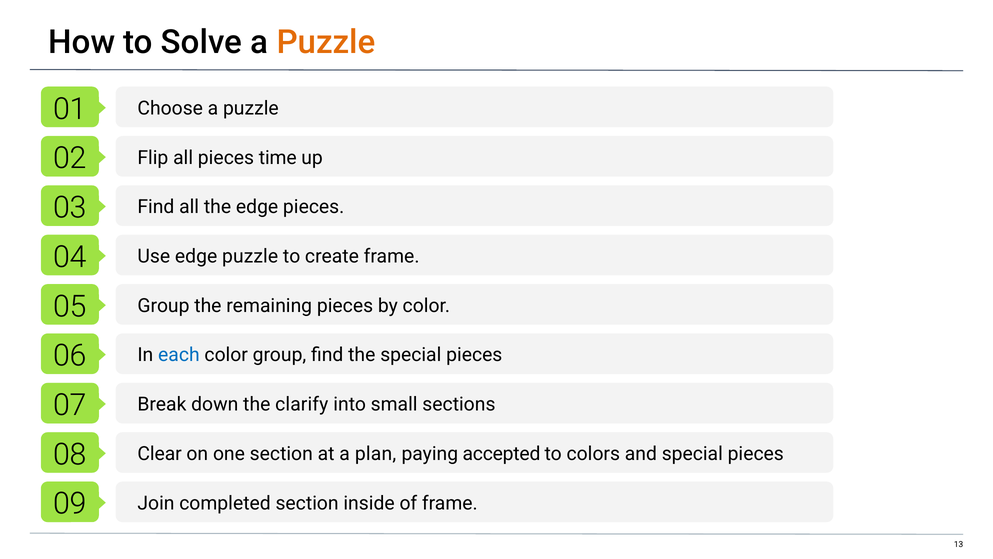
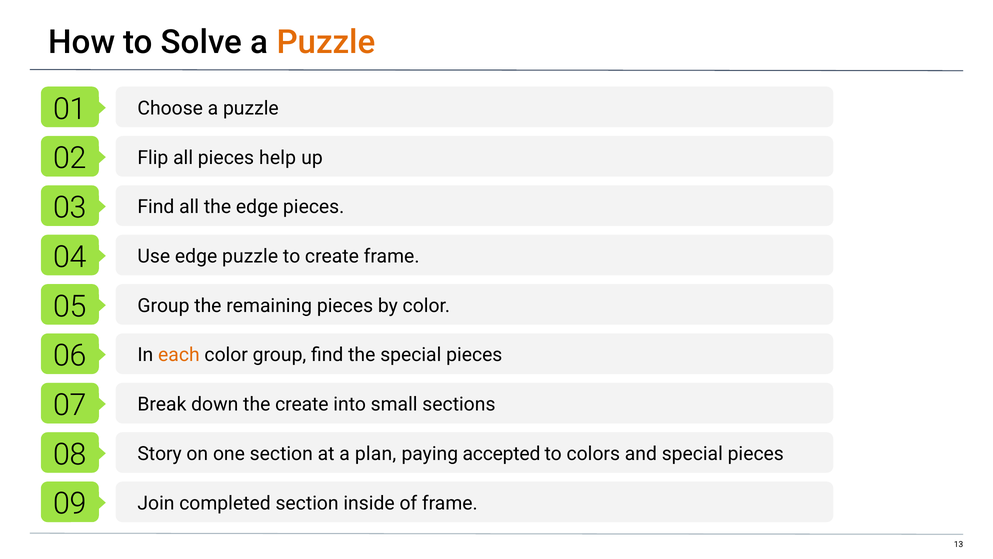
time: time -> help (278, 158)
each colour: blue -> orange (179, 355)
the clarify: clarify -> create (302, 404)
Clear: Clear -> Story (160, 453)
